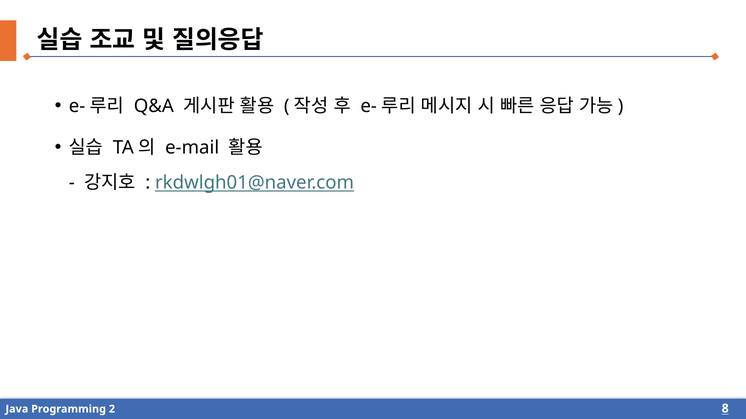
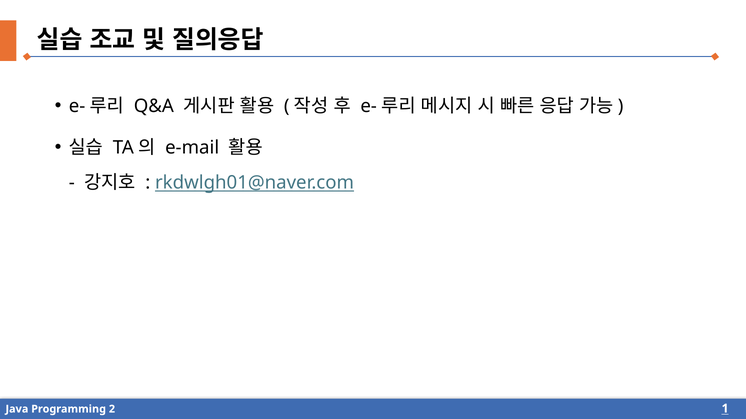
8: 8 -> 1 (725, 409)
